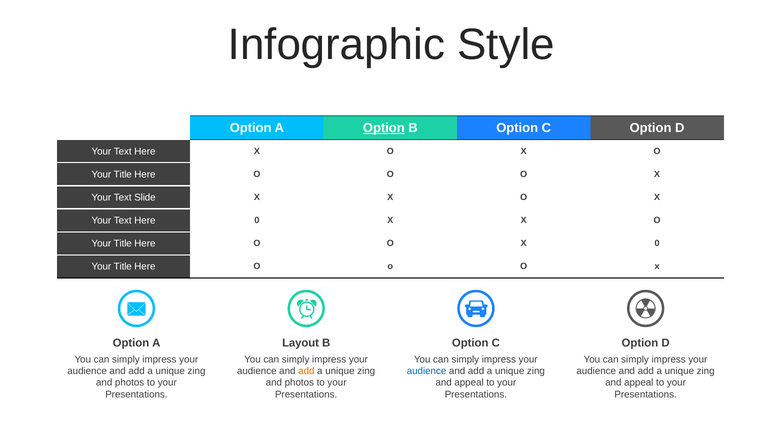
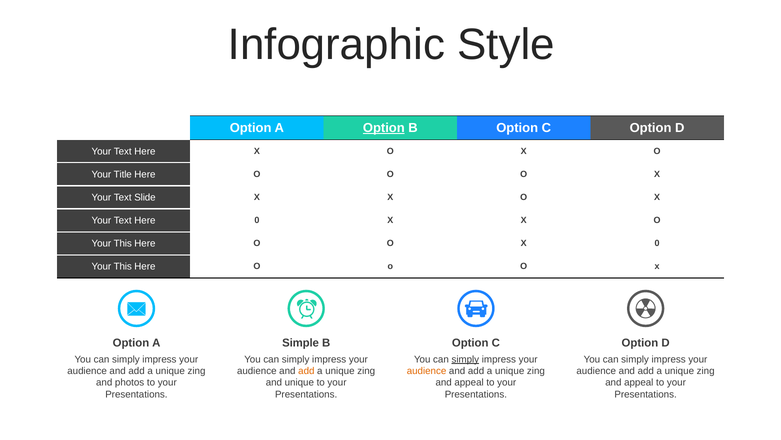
Title: Title -> This (123, 243)
Title: Title -> This (123, 266)
Layout: Layout -> Simple (301, 342)
simply underline: none -> present (465, 359)
audience colour: blue -> orange (427, 370)
photos: photos -> unique (299, 382)
